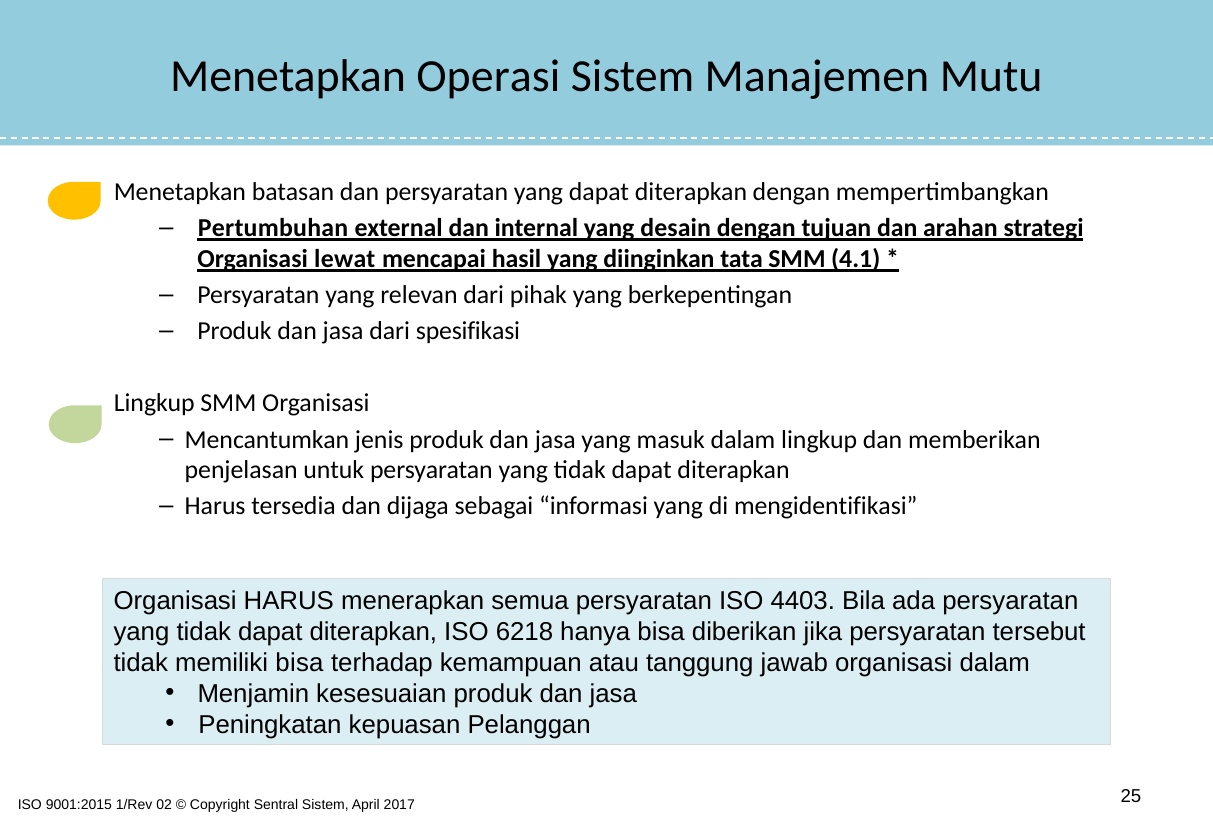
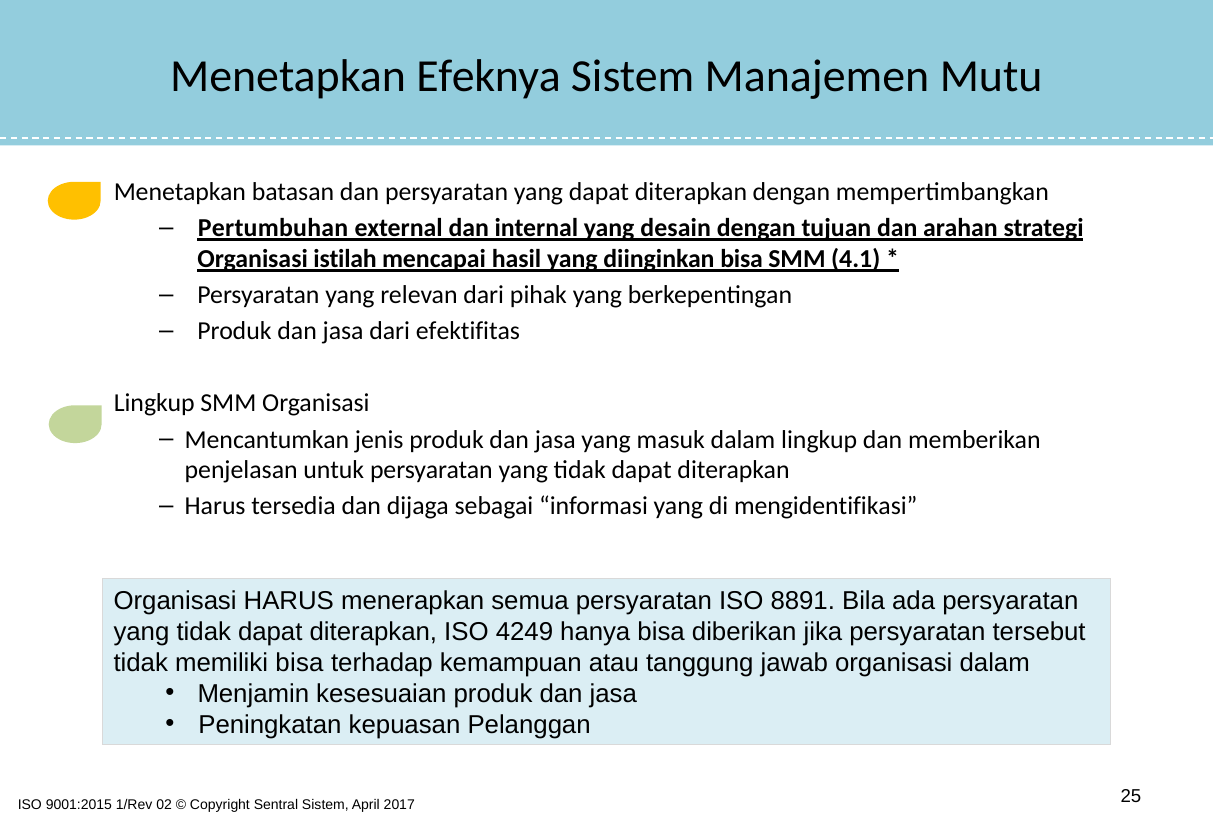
Operasi: Operasi -> Efeknya (489, 76)
lewat: lewat -> istilah (345, 259)
diinginkan tata: tata -> bisa (742, 259)
spesifikasi: spesifikasi -> efektifitas (468, 331)
4403: 4403 -> 8891 (803, 601)
6218: 6218 -> 4249 (524, 632)
